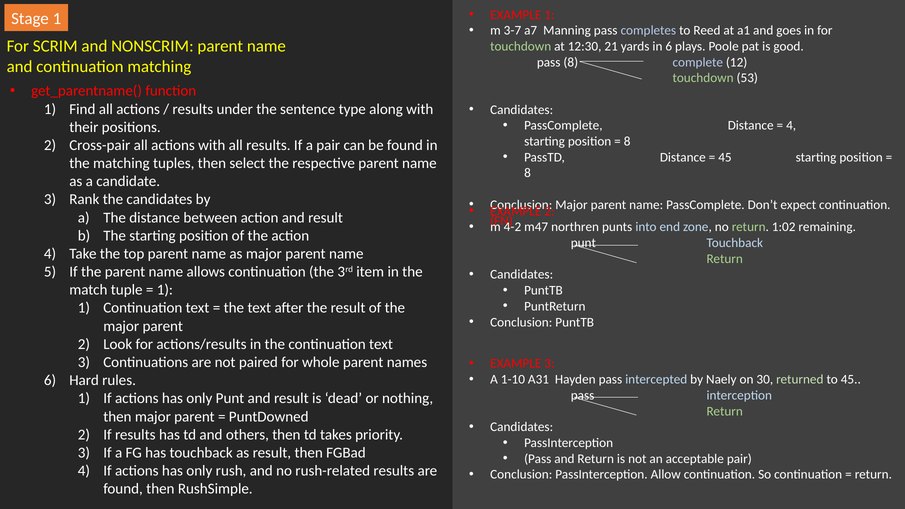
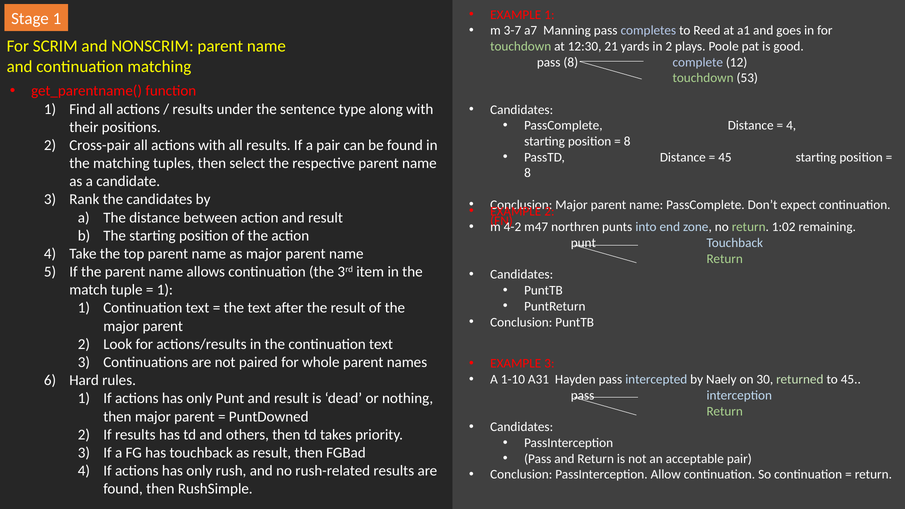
in 6: 6 -> 2 (669, 46)
